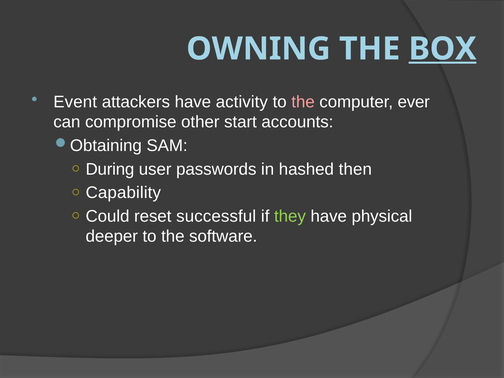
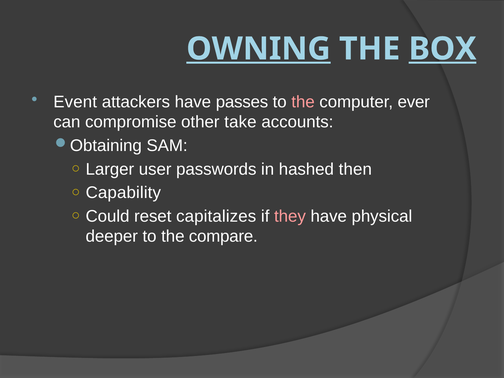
OWNING underline: none -> present (259, 49)
activity: activity -> passes (242, 102)
start: start -> take (240, 122)
During: During -> Larger (110, 169)
successful: successful -> capitalizes (216, 216)
they colour: light green -> pink (290, 216)
software: software -> compare (223, 236)
